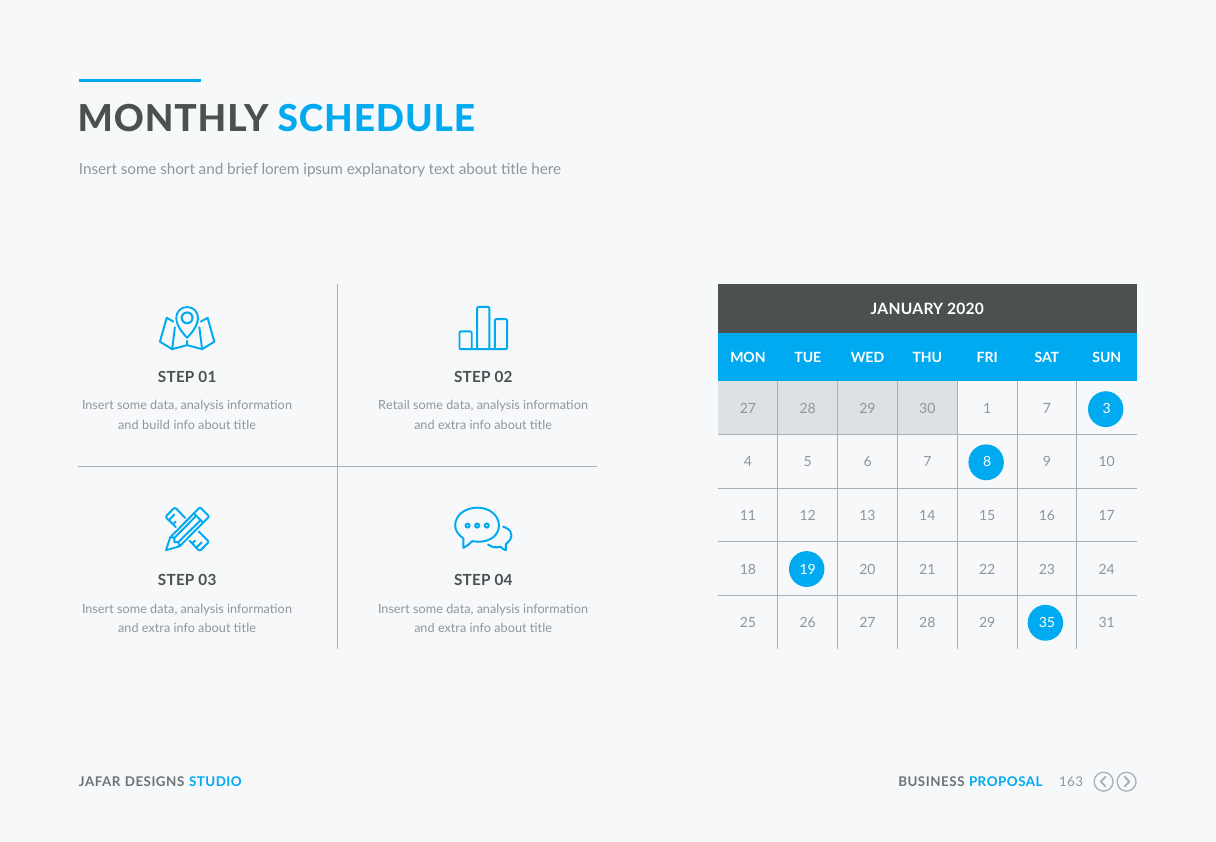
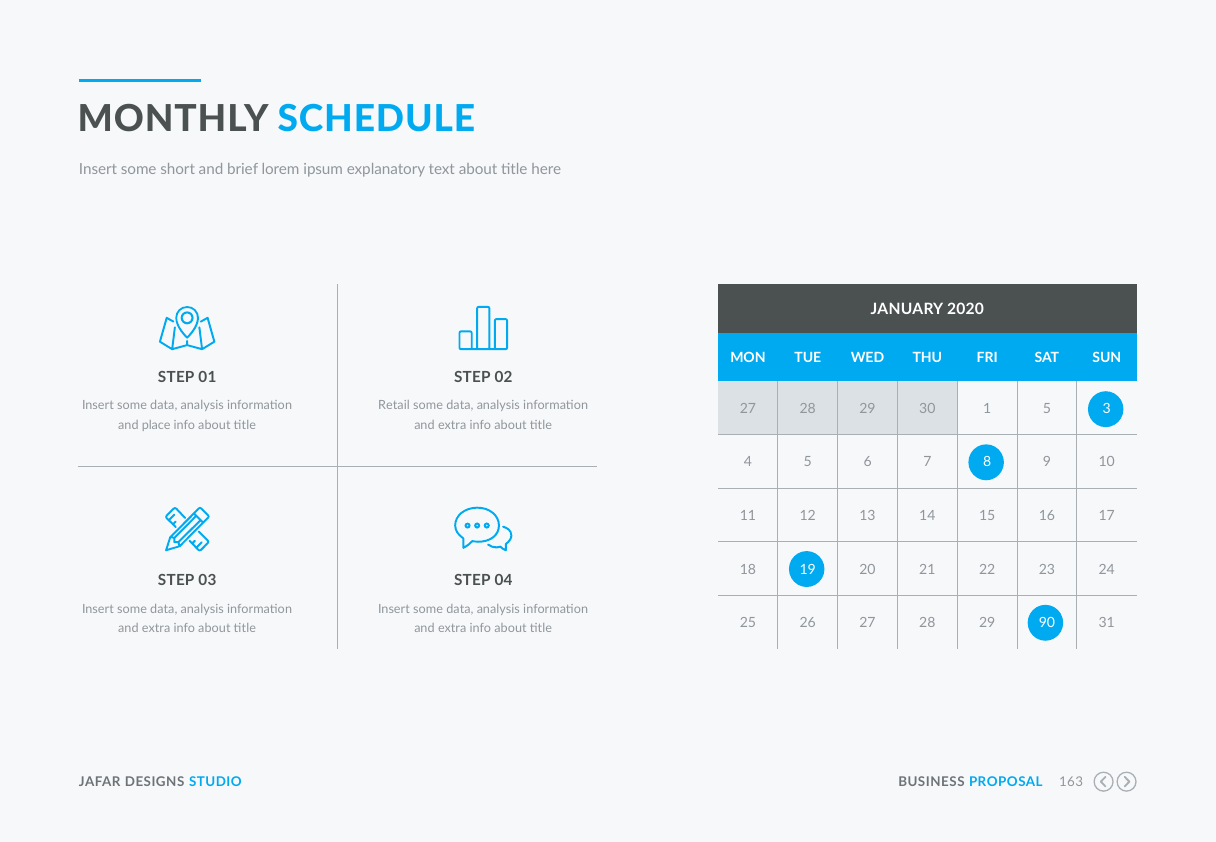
1 7: 7 -> 5 (1047, 409)
build: build -> place (156, 425)
35: 35 -> 90 (1047, 623)
